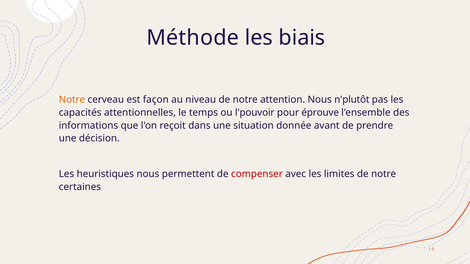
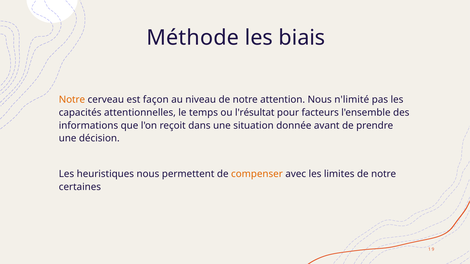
n'plutôt: n'plutôt -> n'limité (352, 100)
l'pouvoir: l'pouvoir -> l'résultat (255, 113)
éprouve: éprouve -> facteurs (320, 113)
compenser colour: red -> orange (257, 174)
